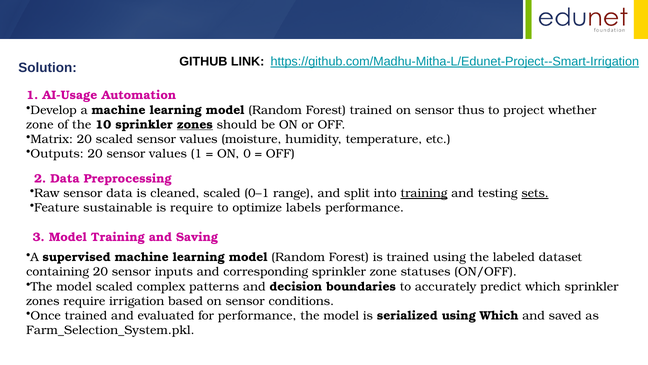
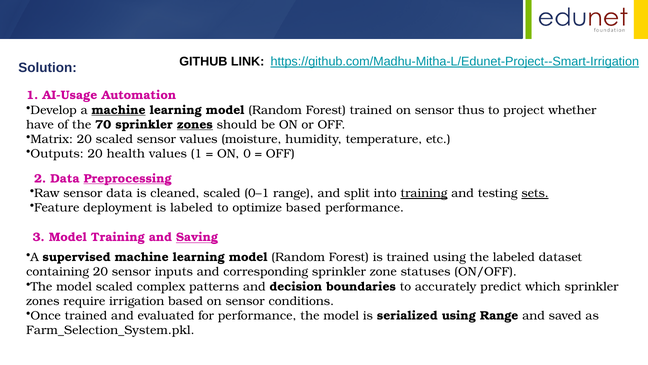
machine underline: none -> present (119, 110)
zone: zone -> have (40, 124)
10: 10 -> 70 (103, 124)
Outputs 20 sensor: sensor -> health (126, 154)
Preprocessing underline: none -> present (128, 178)
sustainable: sustainable -> deployment (118, 207)
is require: require -> labeled (192, 207)
optimize labels: labels -> based (304, 207)
Saving underline: none -> present (197, 237)
using Which: Which -> Range (499, 315)
